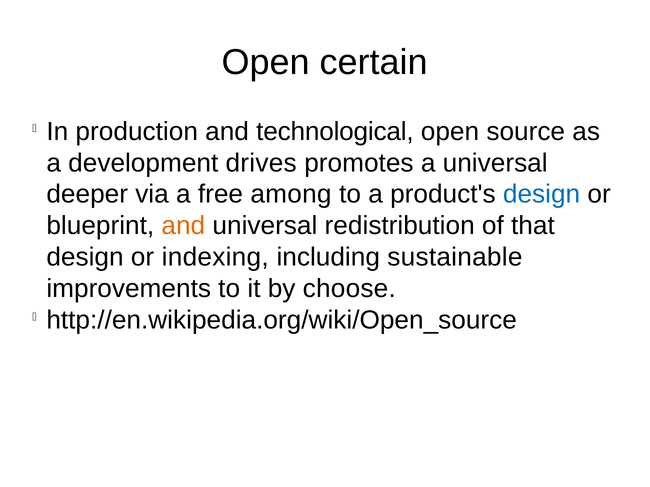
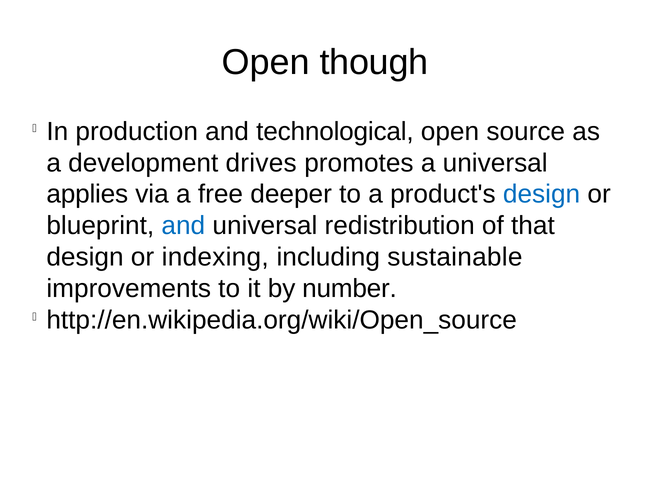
certain: certain -> though (374, 63)
deeper: deeper -> applies (87, 195)
among: among -> deeper (291, 195)
and colour: orange -> blue (183, 226)
choose: choose -> number (349, 289)
